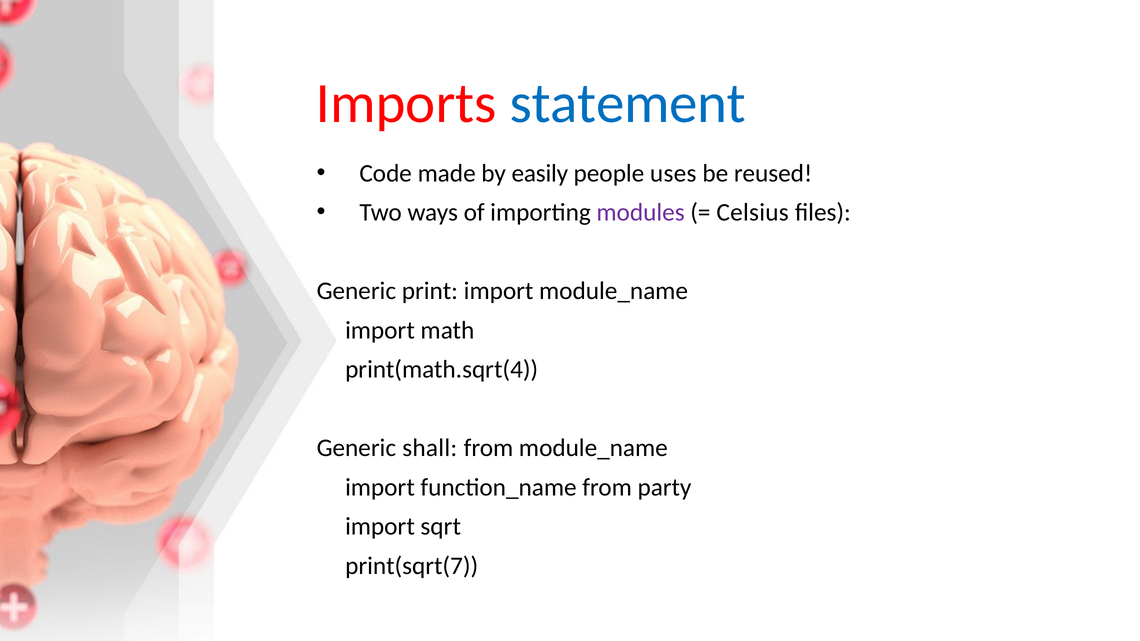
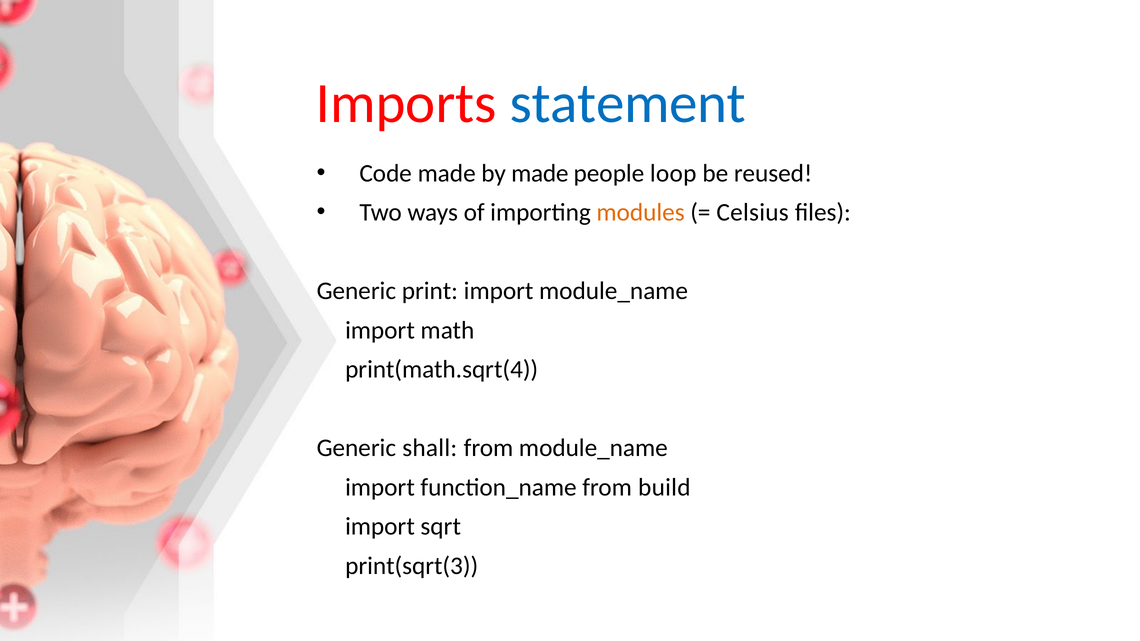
by easily: easily -> made (540, 173)
uses: uses -> loop (673, 173)
modules colour: purple -> orange (641, 213)
party: party -> build (664, 488)
print(sqrt(7: print(sqrt(7 -> print(sqrt(3 (412, 566)
